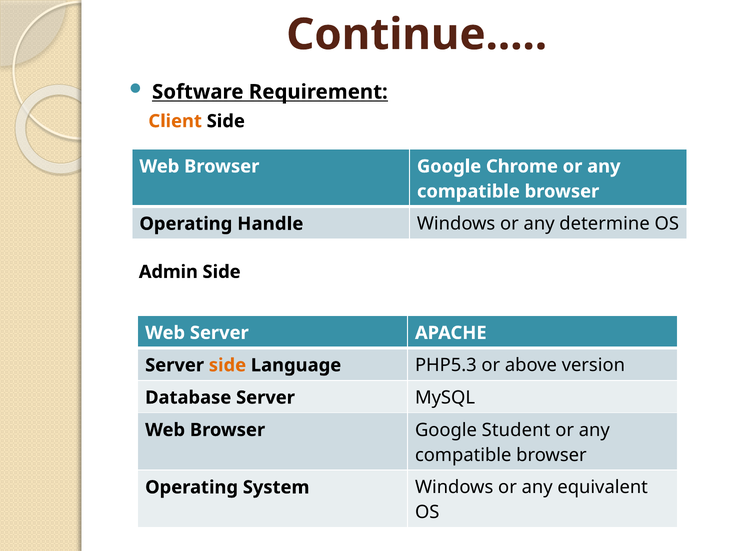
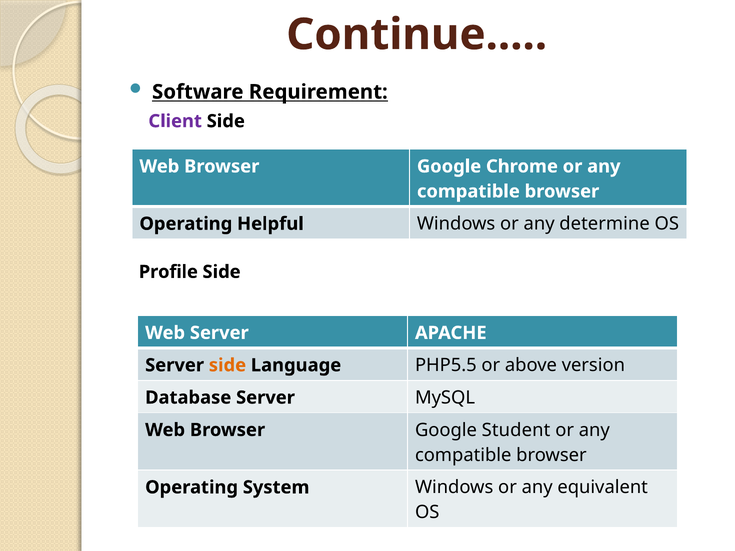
Client colour: orange -> purple (175, 121)
Handle: Handle -> Helpful (270, 224)
Admin: Admin -> Profile (168, 272)
PHP5.3: PHP5.3 -> PHP5.5 (446, 365)
